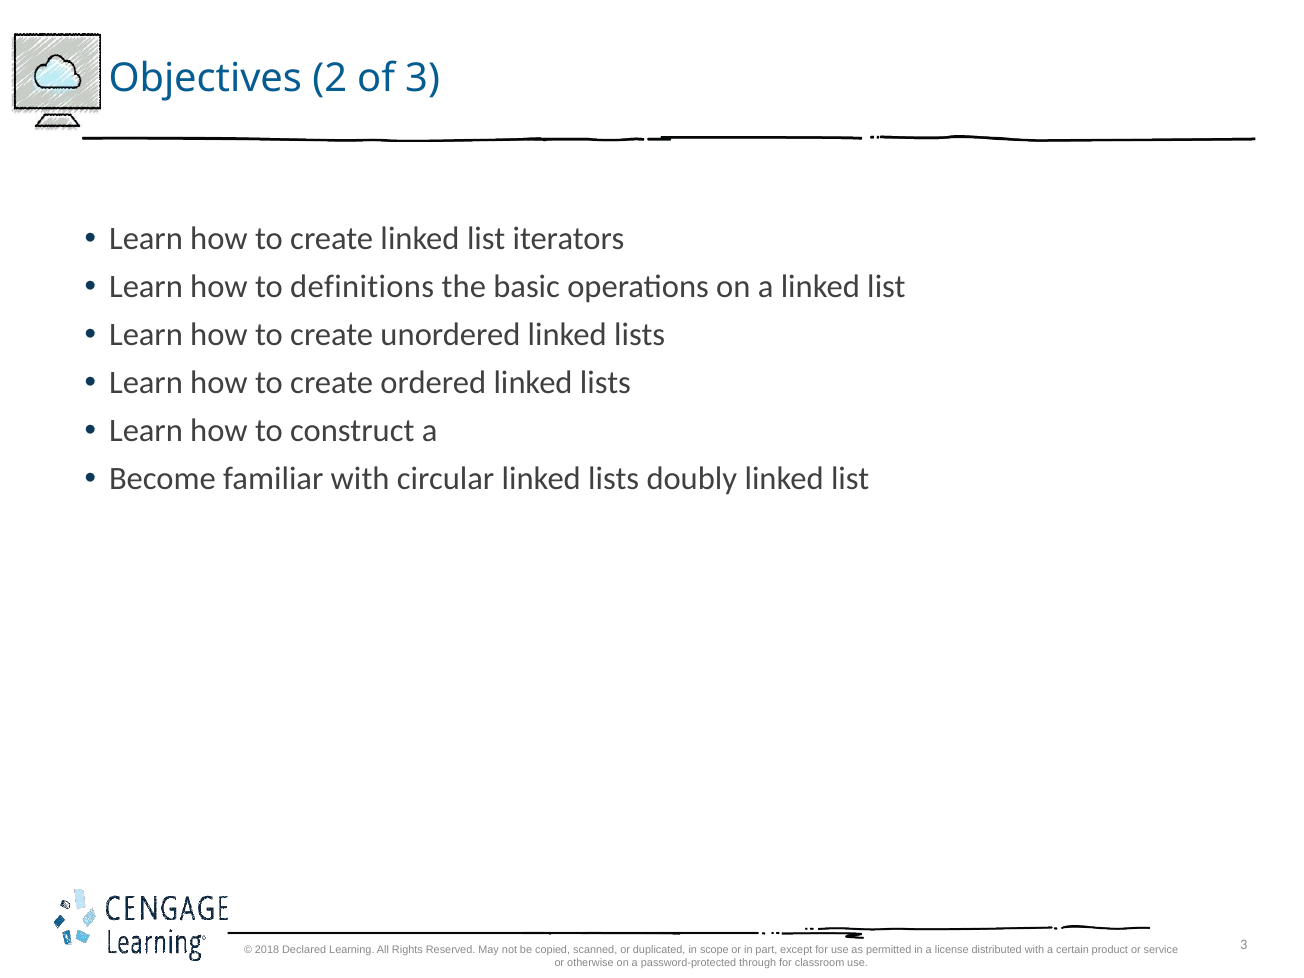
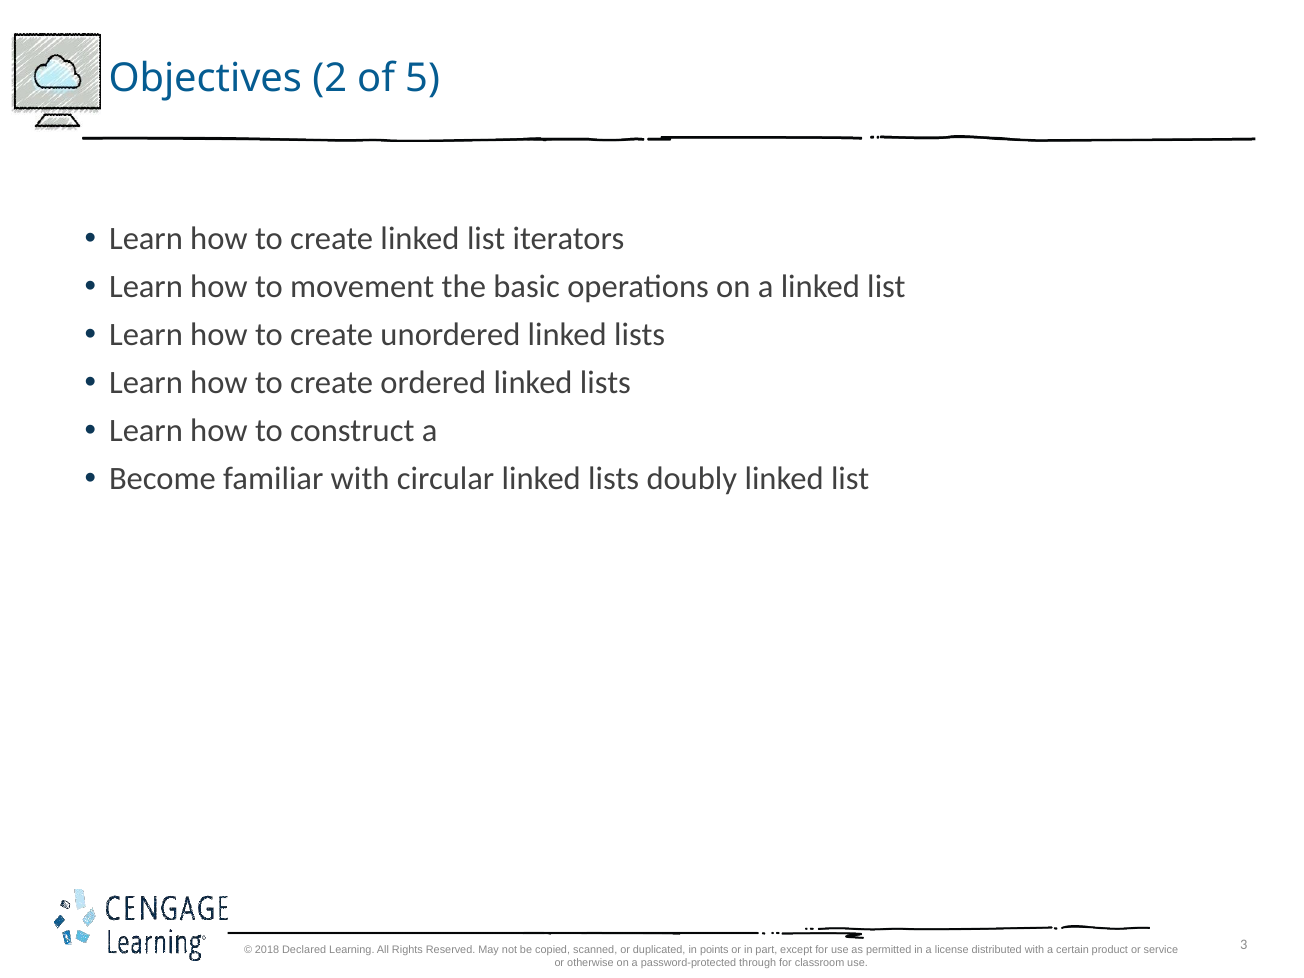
of 3: 3 -> 5 (423, 78)
definitions: definitions -> movement (362, 286)
scope: scope -> points (714, 950)
